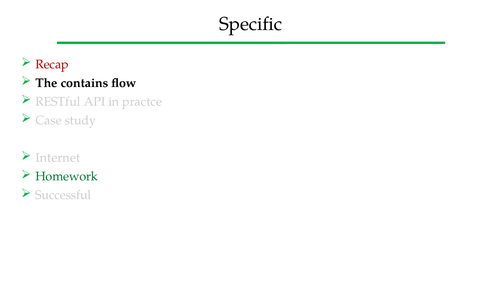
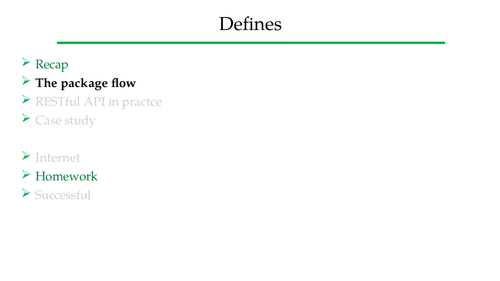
Specific: Specific -> Defines (251, 24)
Recap colour: red -> green (52, 64)
contains: contains -> package (84, 83)
